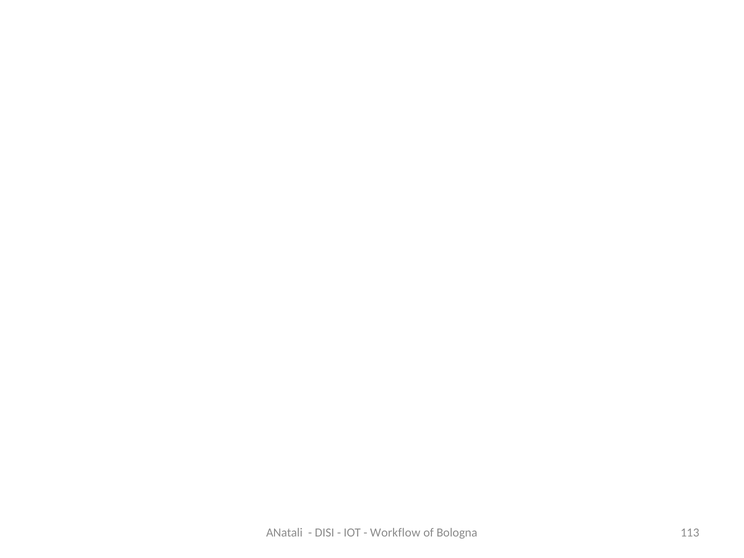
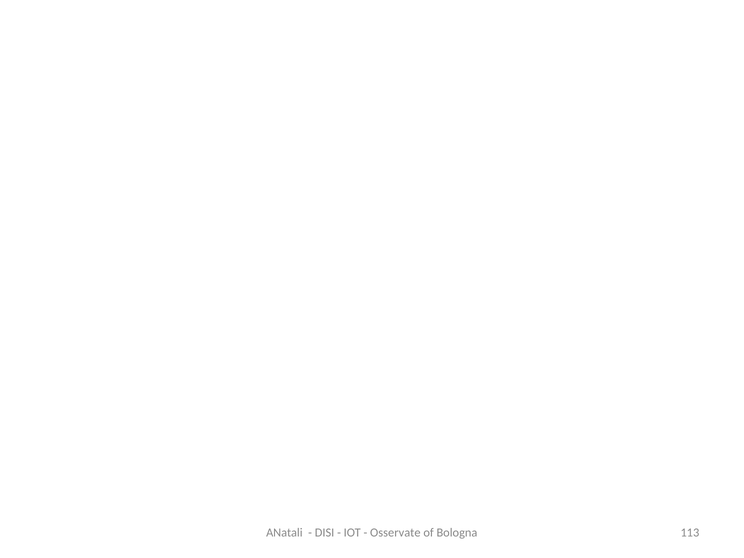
Workflow: Workflow -> Osservate (395, 533)
